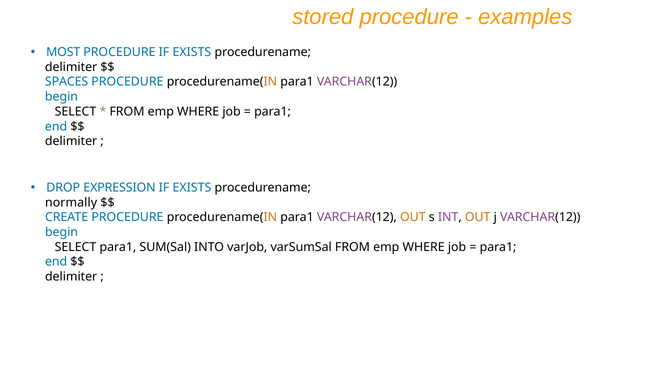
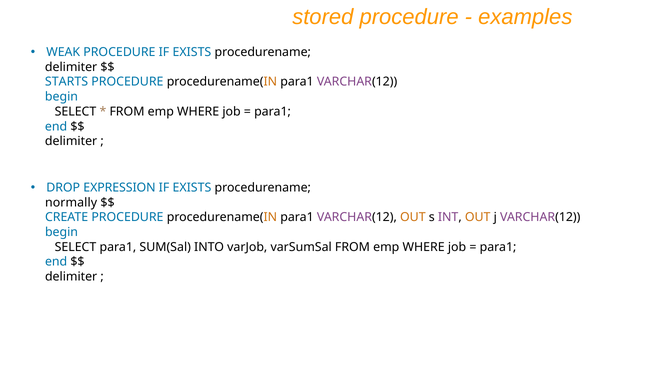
MOST: MOST -> WEAK (63, 52)
SPACES: SPACES -> STARTS (67, 82)
